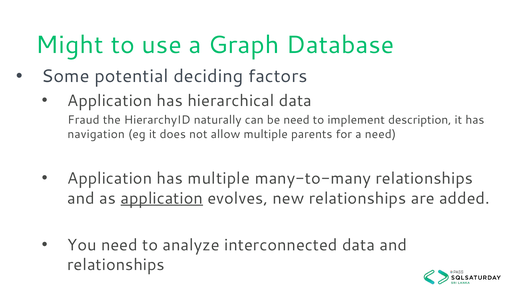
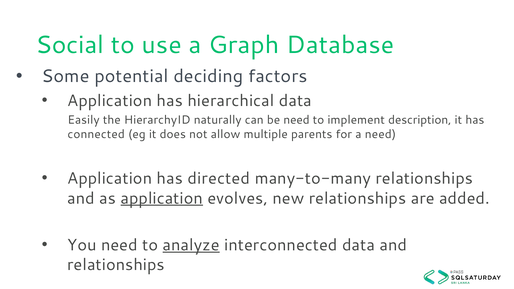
Might: Might -> Social (70, 45)
Fraud: Fraud -> Easily (84, 120)
navigation: navigation -> connected (96, 134)
has multiple: multiple -> directed (219, 179)
analyze underline: none -> present (191, 245)
